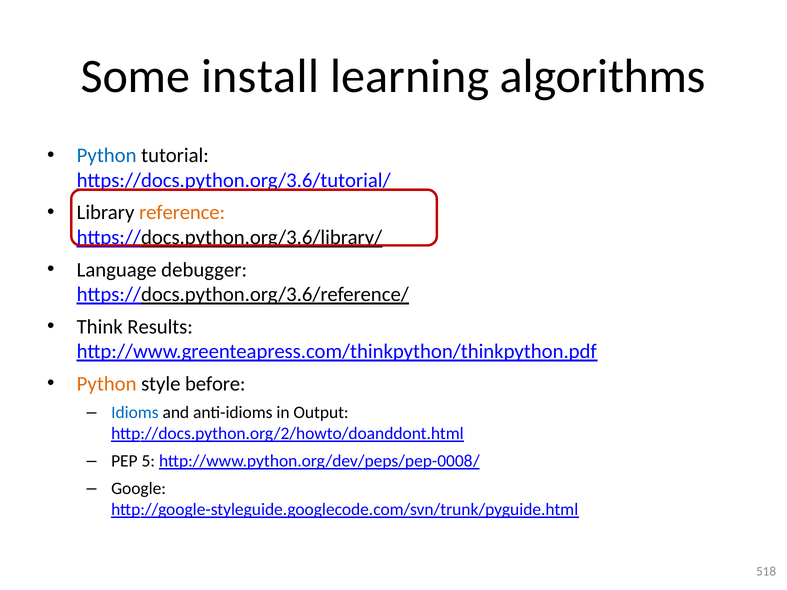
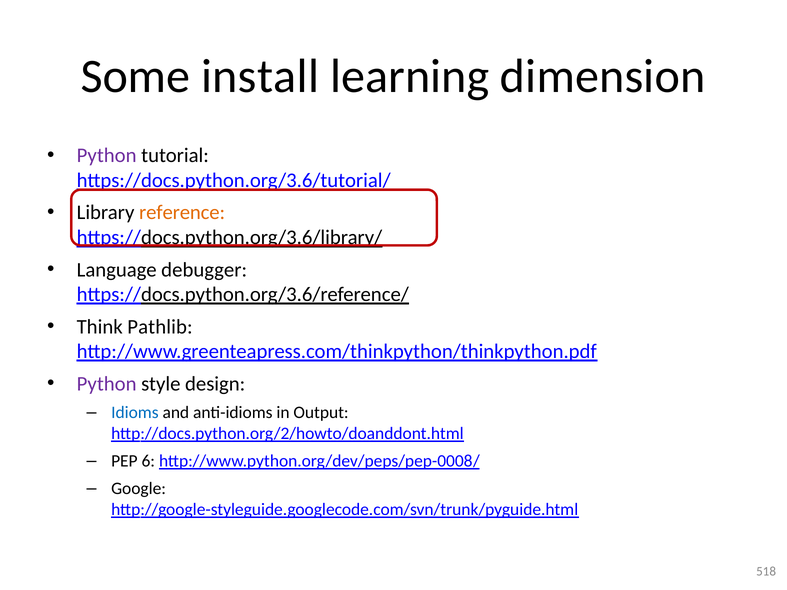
algorithms: algorithms -> dimension (603, 76)
Python colour: blue -> purple (107, 156)
Results: Results -> Pathlib (160, 327)
Python colour: orange -> purple (107, 384)
before: before -> design (215, 384)
5: 5 -> 6 (148, 461)
